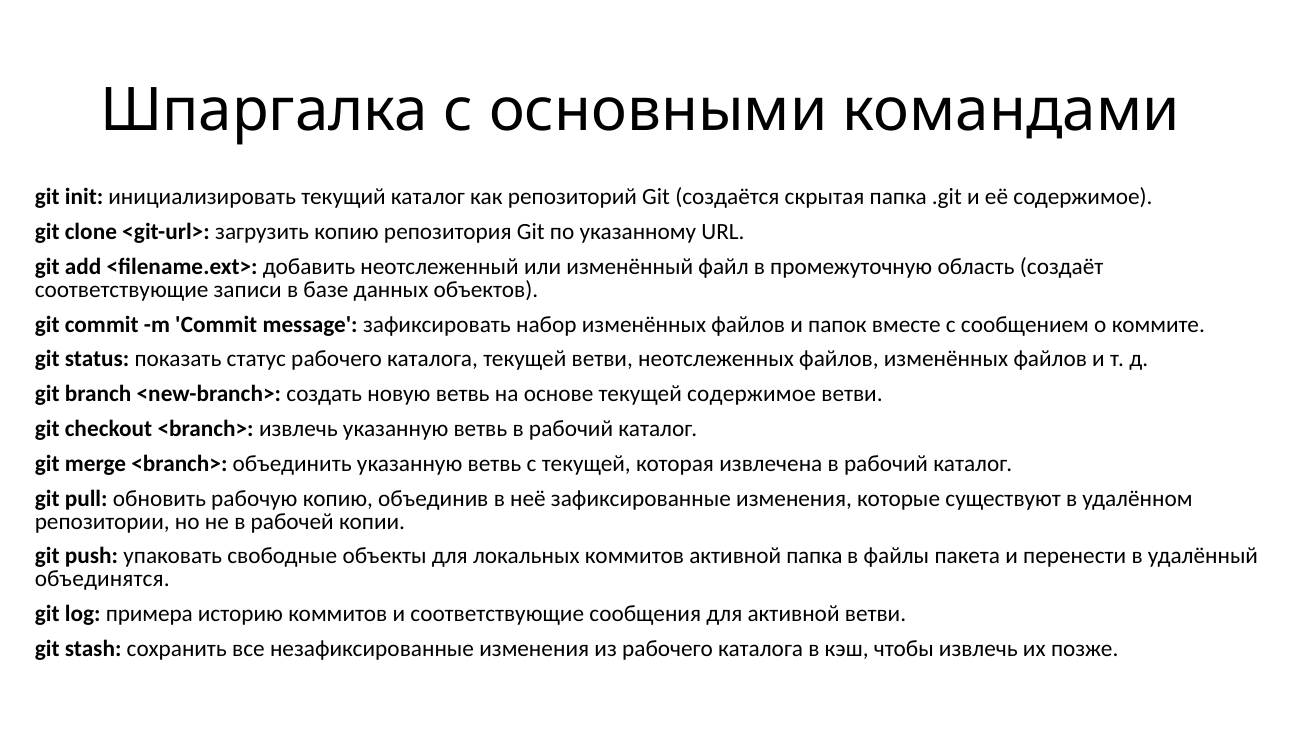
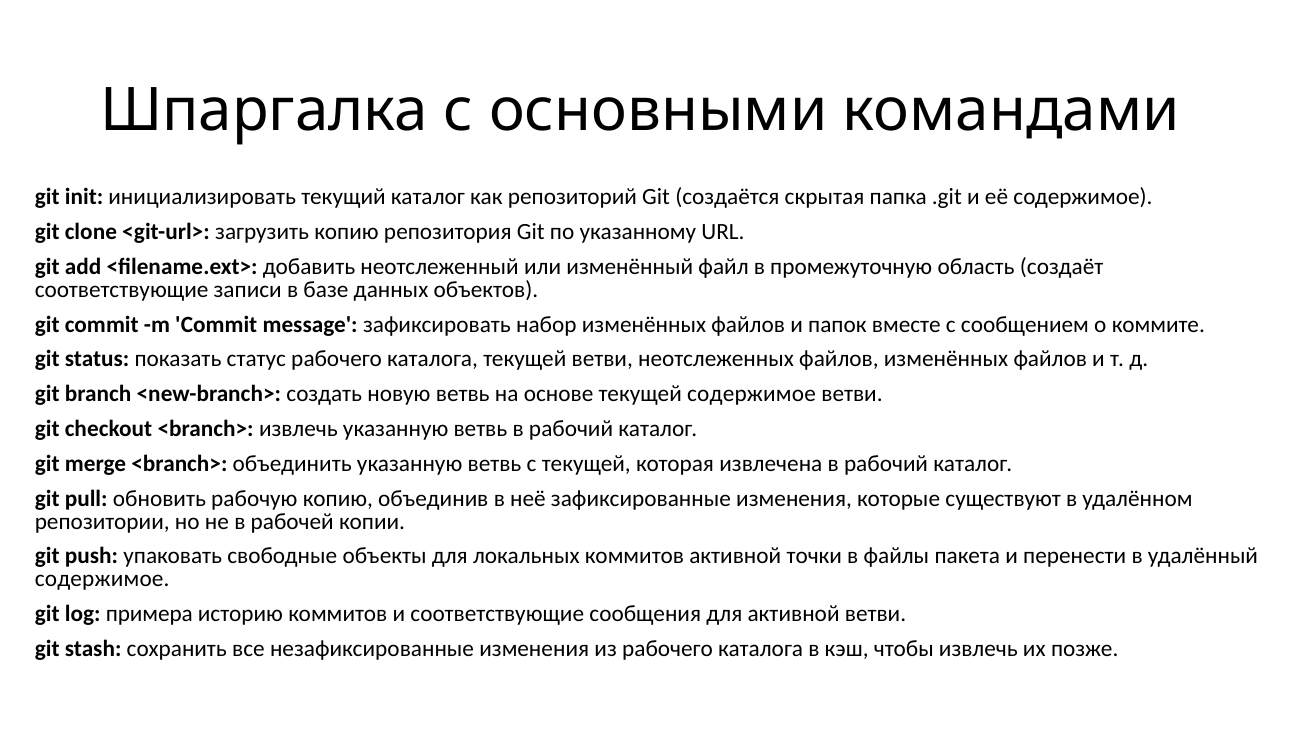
активной папка: папка -> точки (814, 557)
объединятся: объединятся -> содержимое (102, 579)
